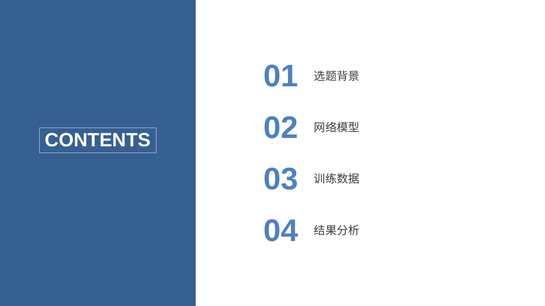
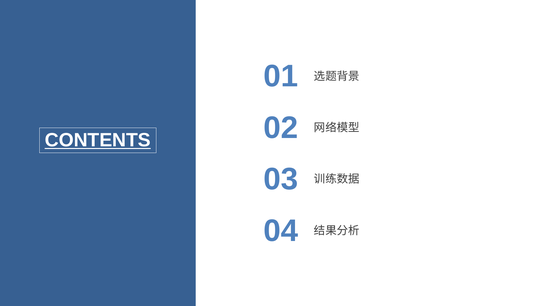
CONTENTS underline: none -> present (98, 141)
